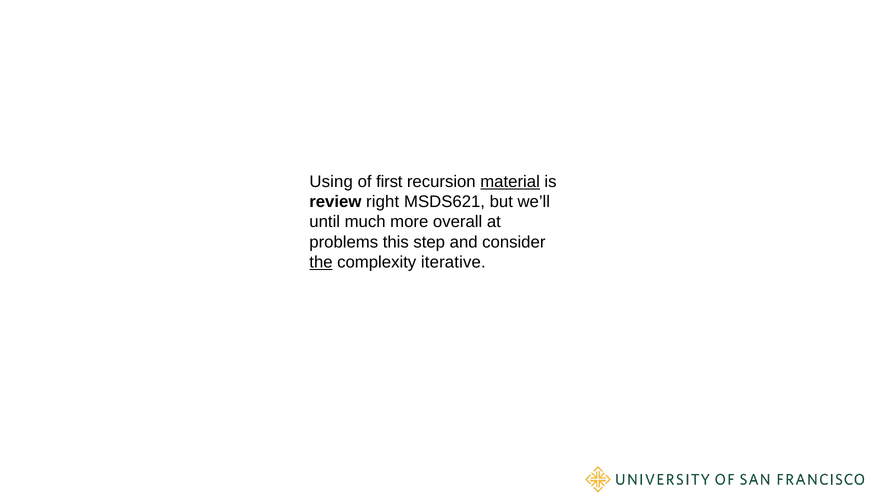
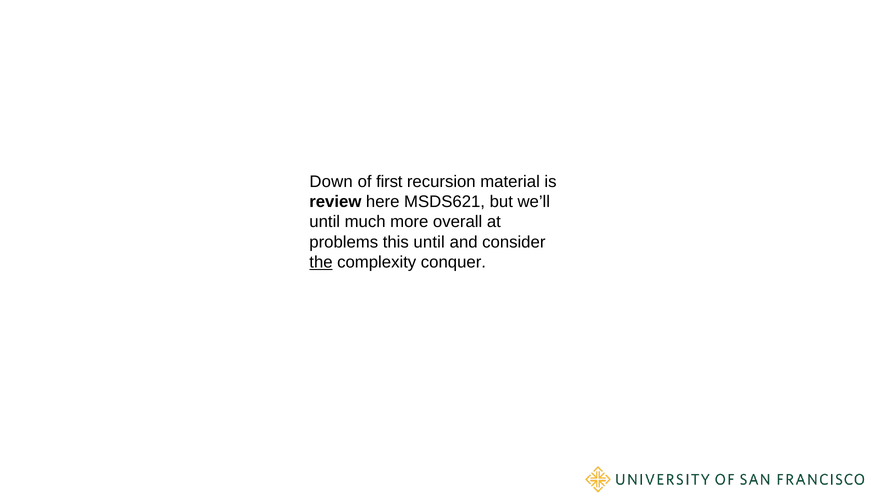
Using: Using -> Down (331, 182)
material underline: present -> none (510, 182)
right: right -> here (383, 202)
this step: step -> until (429, 242)
iterative: iterative -> conquer (453, 262)
